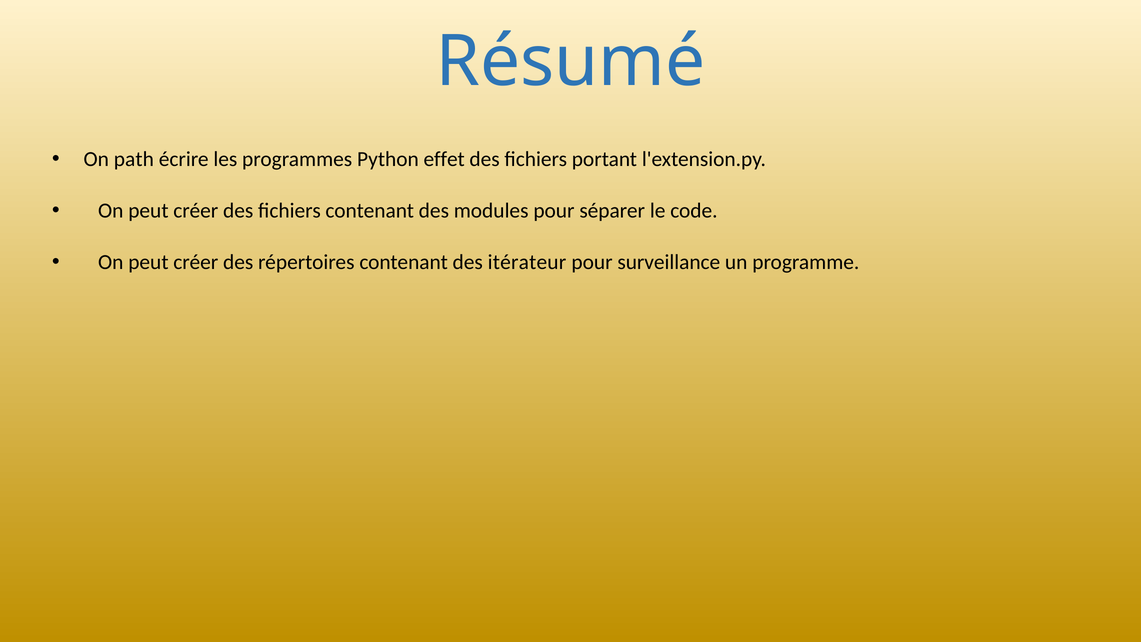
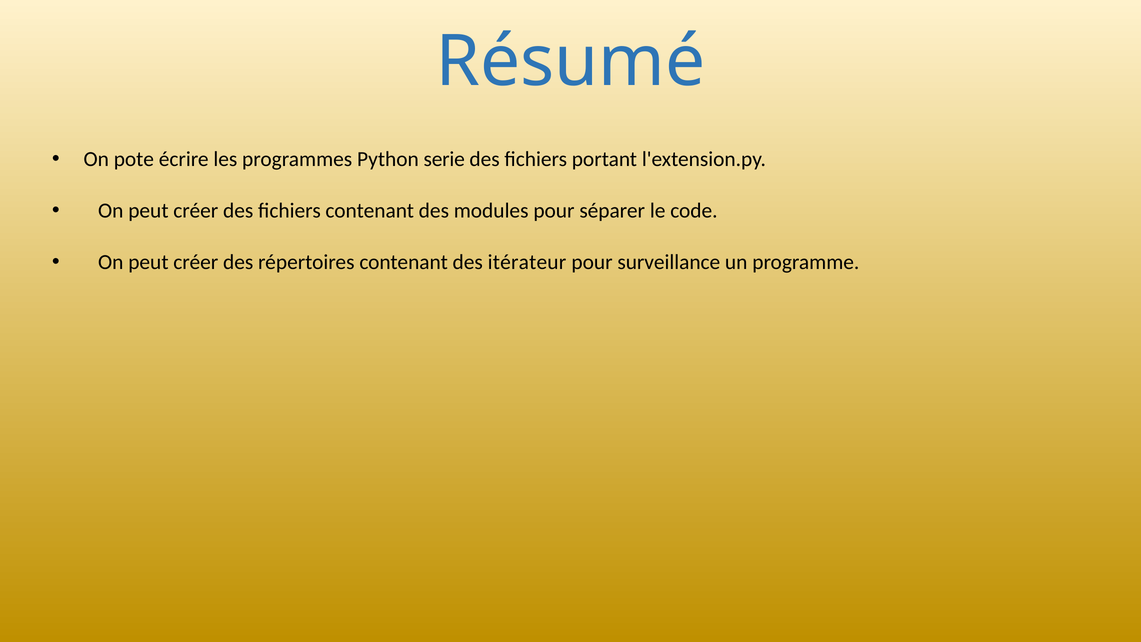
path: path -> pote (134, 159)
effet: effet -> serie (444, 159)
